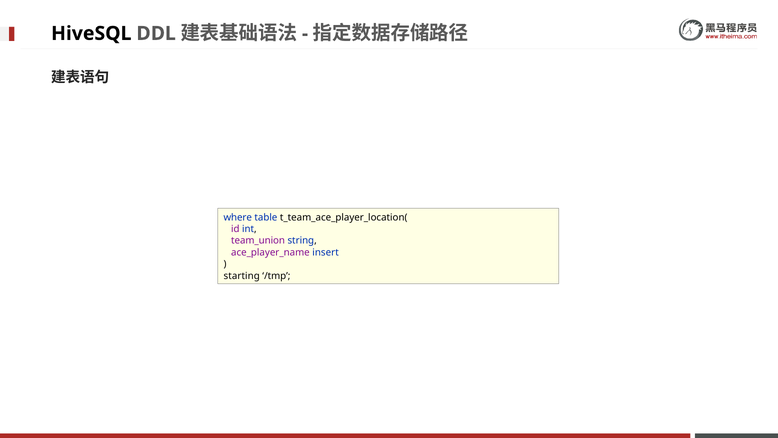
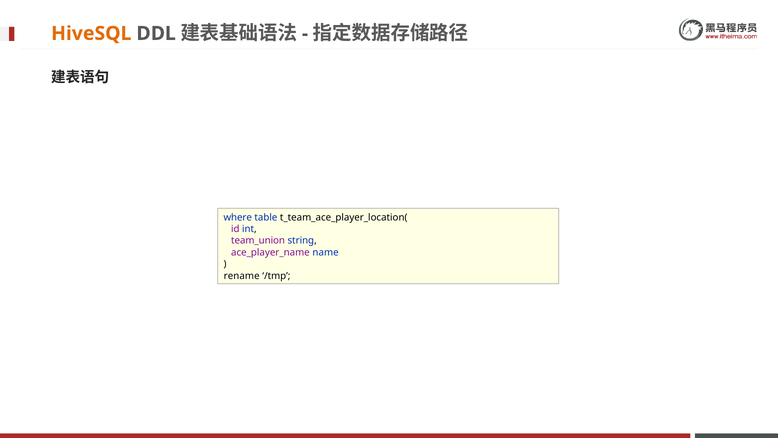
HiveSQL colour: black -> orange (91, 33)
insert: insert -> name (326, 252)
starting: starting -> rename (242, 276)
